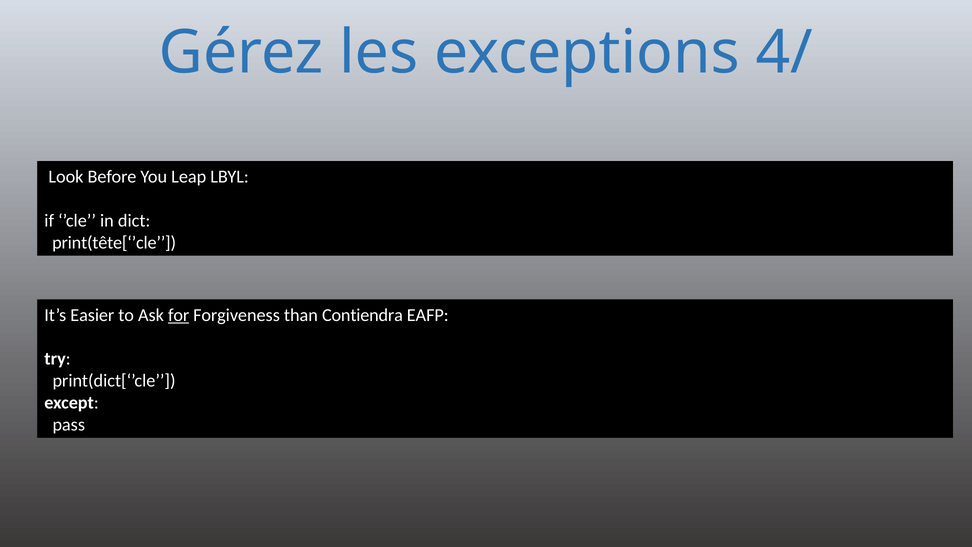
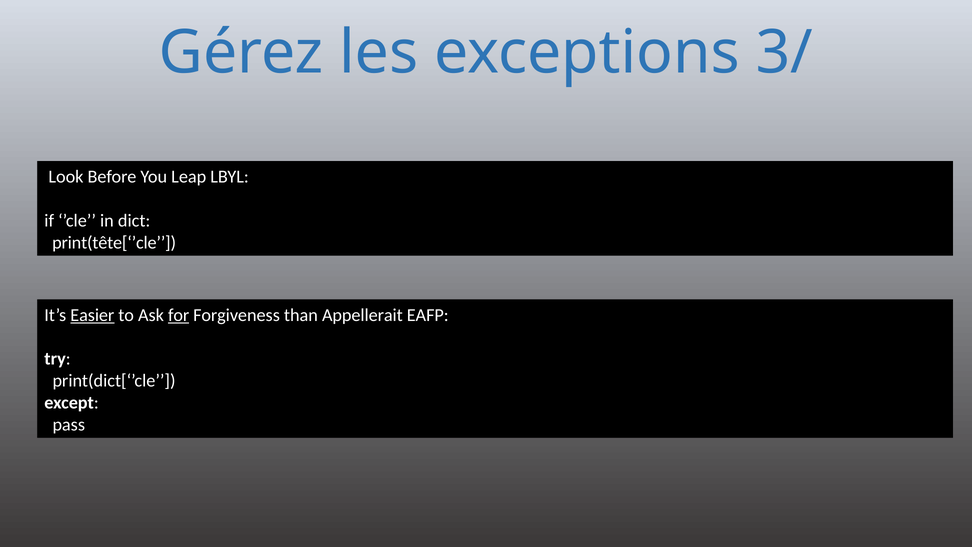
4/: 4/ -> 3/ (784, 52)
Easier underline: none -> present (92, 315)
Contiendra: Contiendra -> Appellerait (362, 315)
